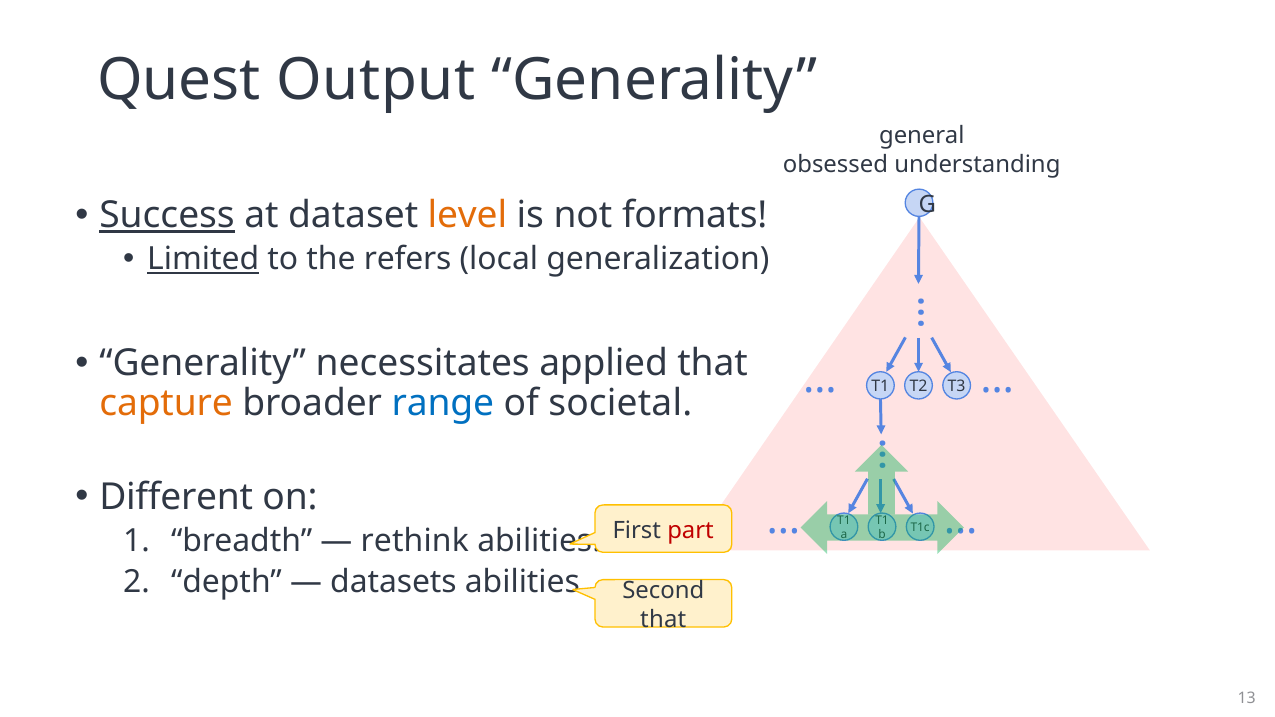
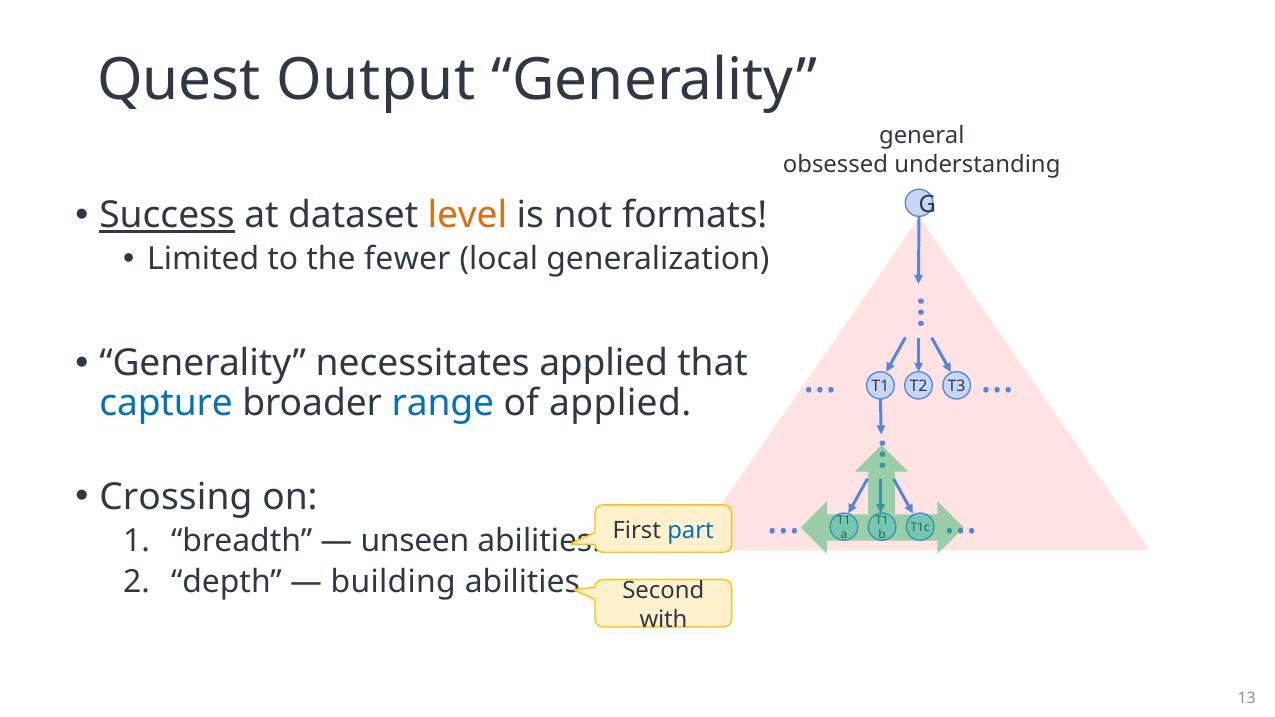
Limited underline: present -> none (203, 260)
refers: refers -> fewer (407, 260)
capture colour: orange -> blue (166, 404)
of societal: societal -> applied (620, 404)
Different: Different -> Crossing (176, 497)
part colour: red -> blue (691, 530)
rethink: rethink -> unseen (415, 541)
datasets: datasets -> building (393, 582)
that: that -> with (663, 620)
